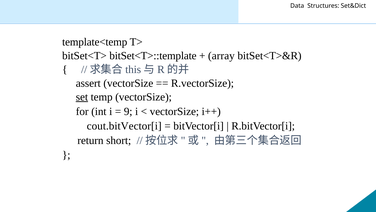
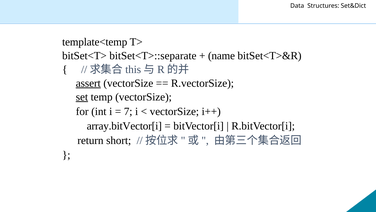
bitSet<T>::template: bitSet<T>::template -> bitSet<T>::separate (153, 56)
array: array -> name (221, 56)
assert underline: none -> present (88, 83)
9: 9 -> 7 (128, 111)
cout.bitVector[i: cout.bitVector[i -> array.bitVector[i (124, 126)
